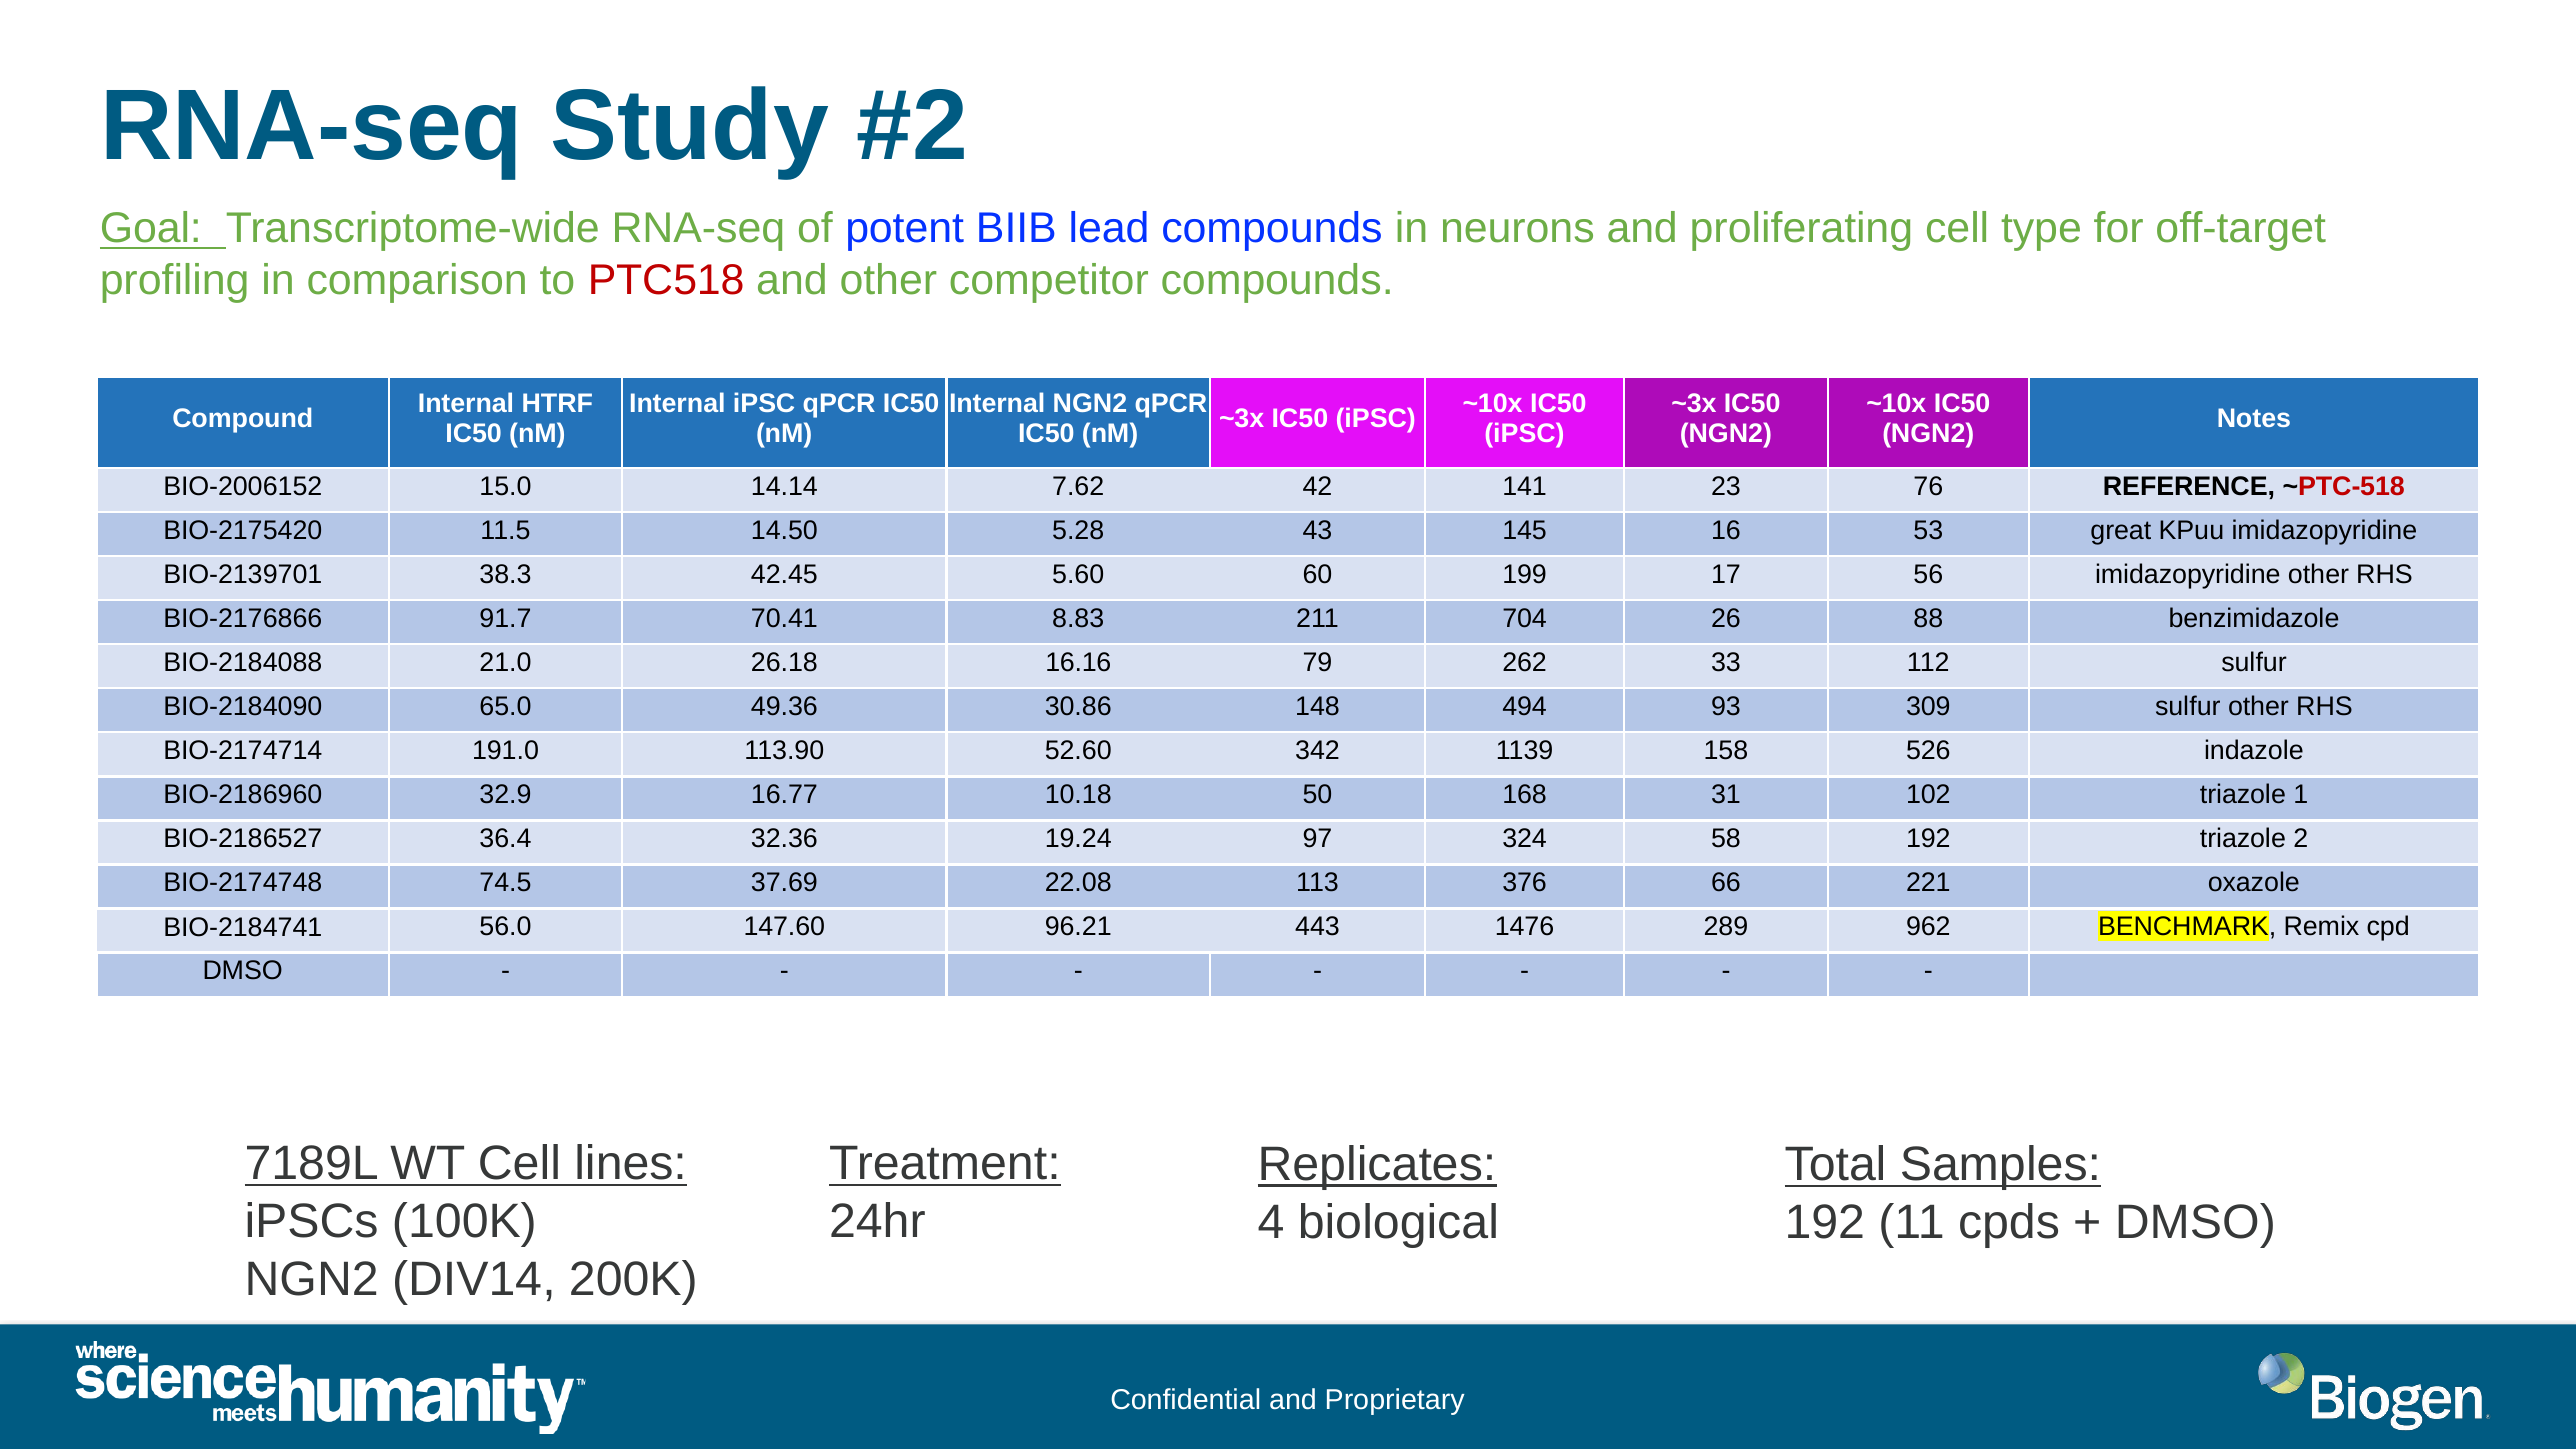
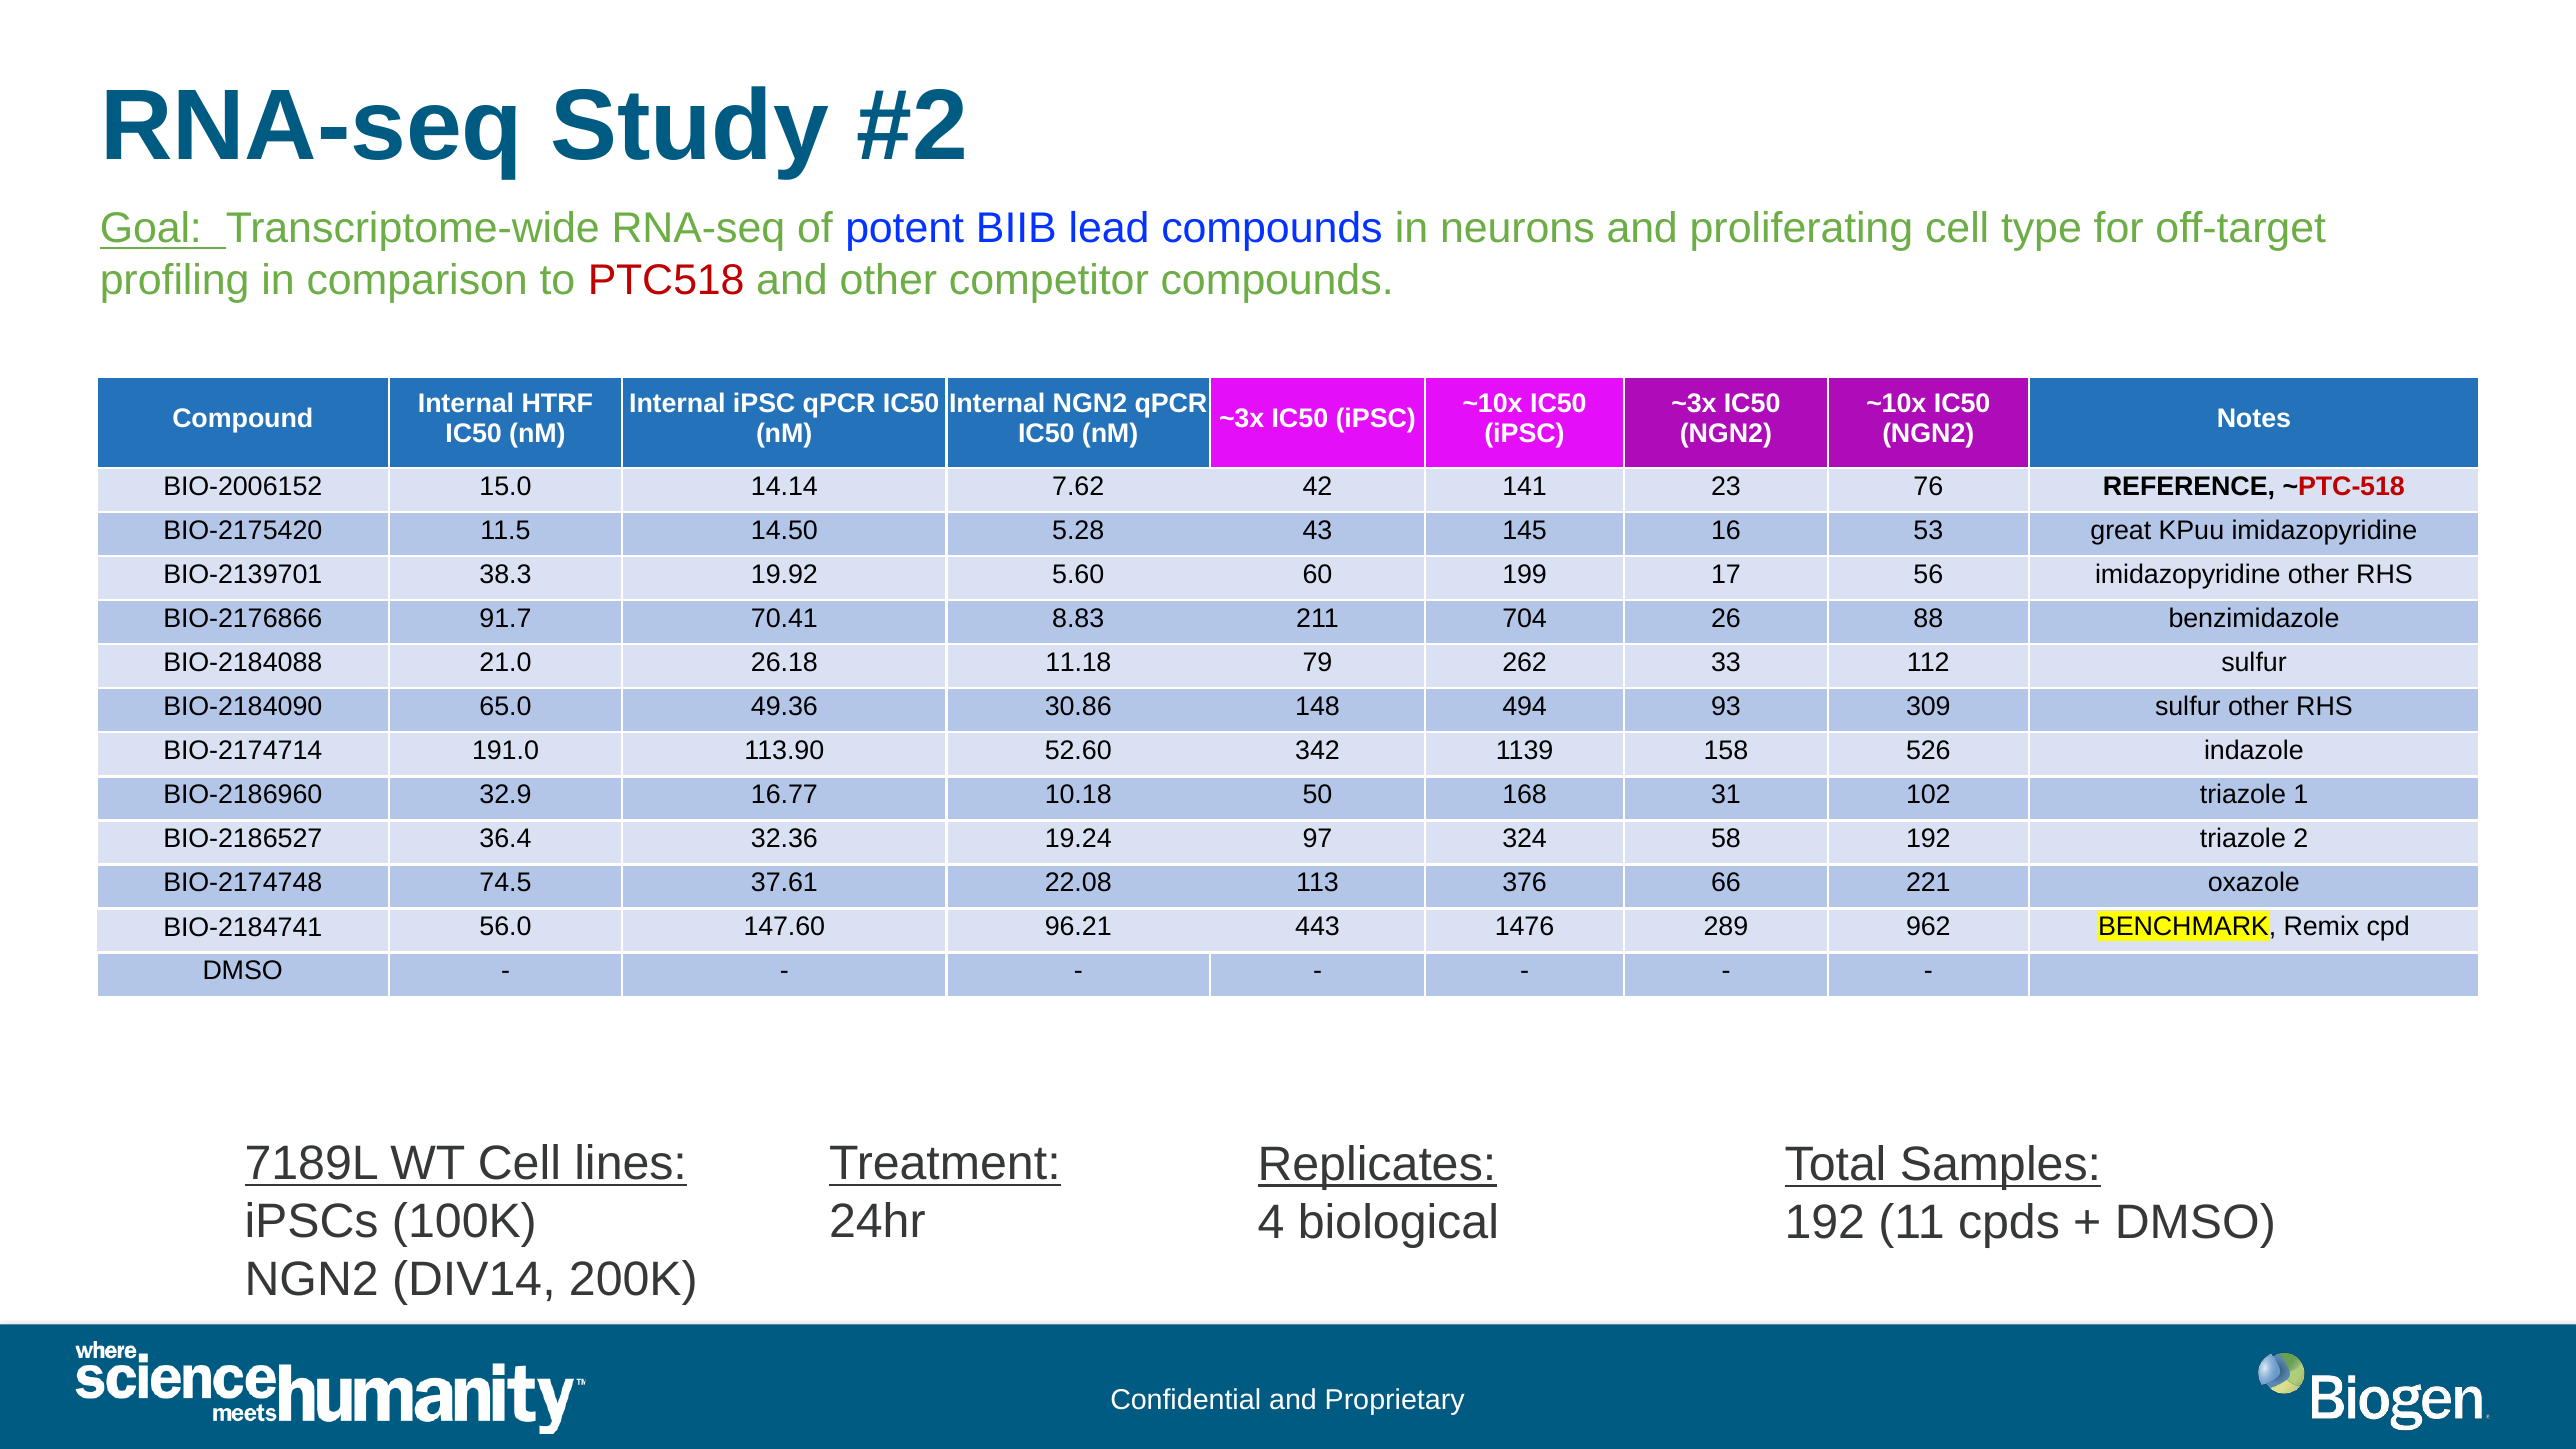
42.45: 42.45 -> 19.92 (784, 575)
16.16: 16.16 -> 11.18 (1078, 663)
37.69: 37.69 -> 37.61 (784, 883)
